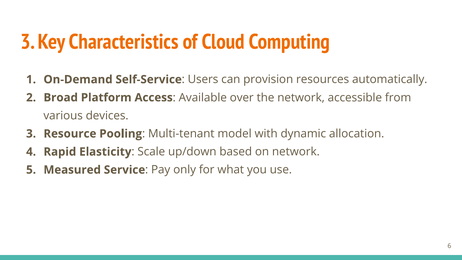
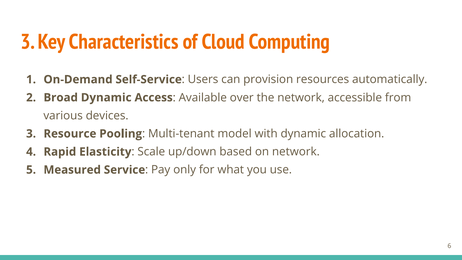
Broad Platform: Platform -> Dynamic (106, 98)
